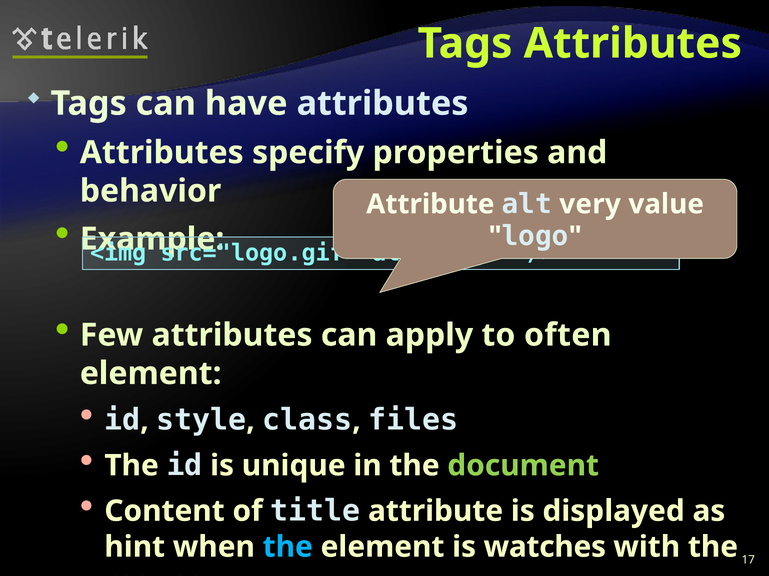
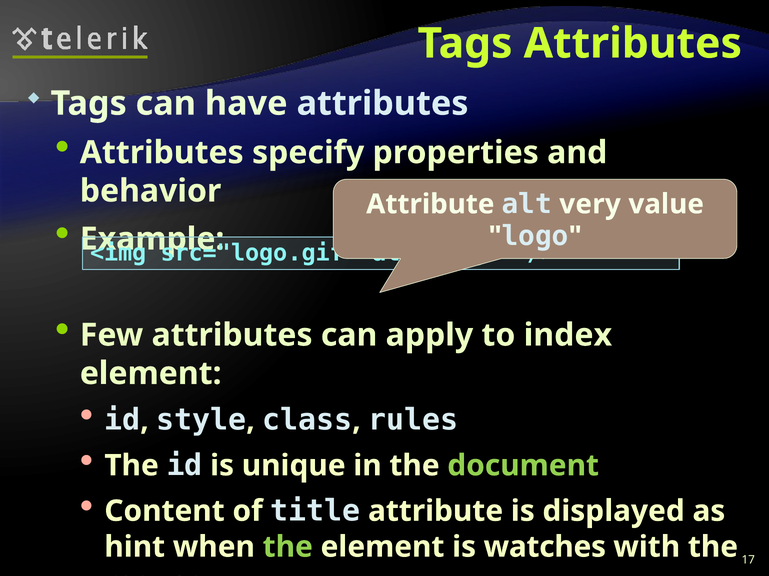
often: often -> index (568, 335)
files: files -> rules (413, 421)
the colour: light blue -> light green (288, 548)
